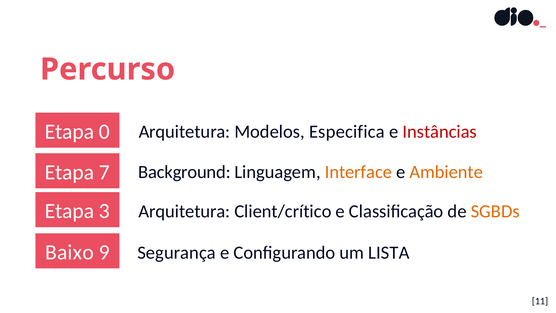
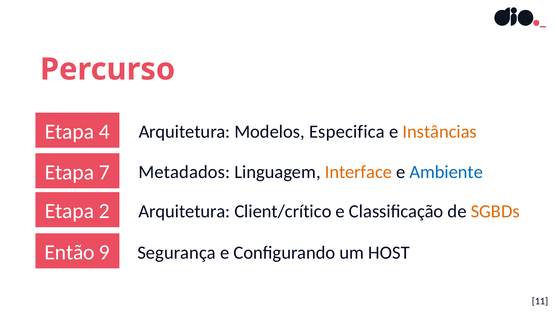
0: 0 -> 4 (104, 132)
Instâncias colour: red -> orange (440, 132)
Background: Background -> Metadados (184, 172)
Ambiente colour: orange -> blue (446, 172)
3: 3 -> 2 (104, 211)
Baixo: Baixo -> Então (70, 252)
LISTA: LISTA -> HOST (389, 252)
